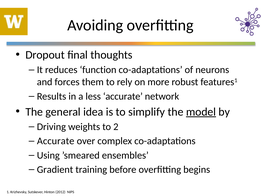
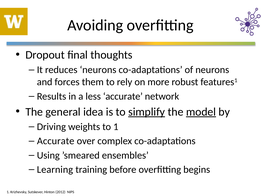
reduces function: function -> neurons (98, 70)
simplify underline: none -> present (147, 112)
to 2: 2 -> 1 (116, 127)
Gradient: Gradient -> Learning (55, 169)
